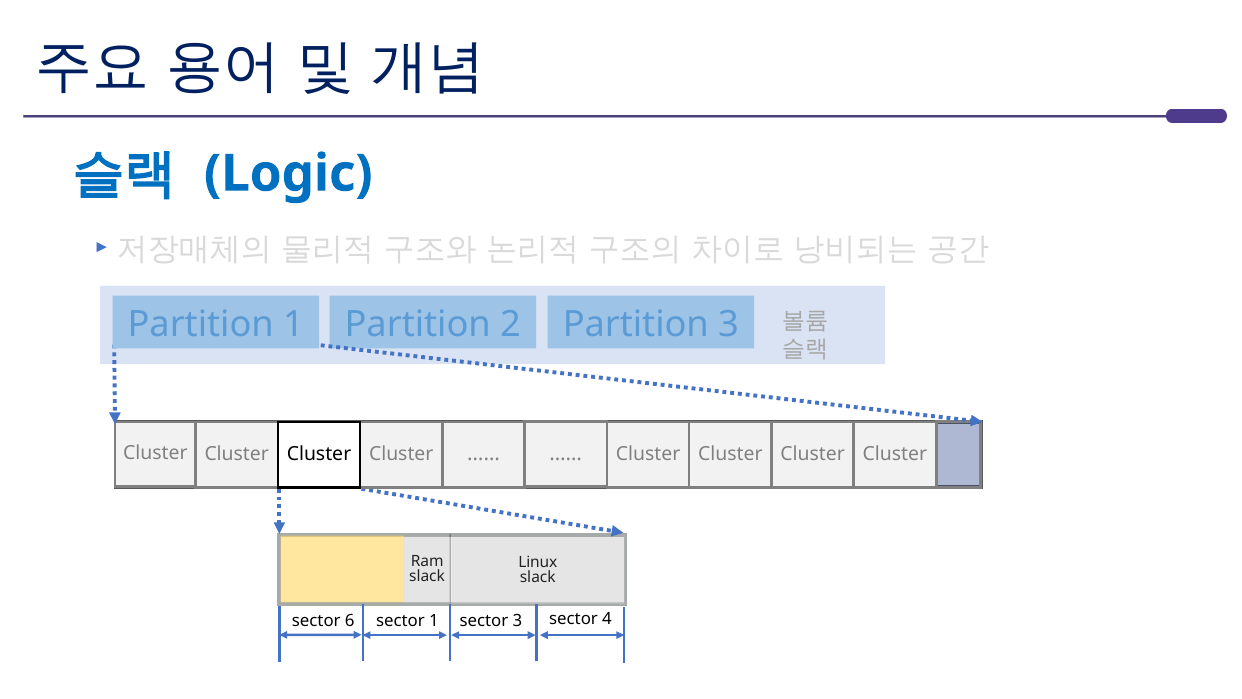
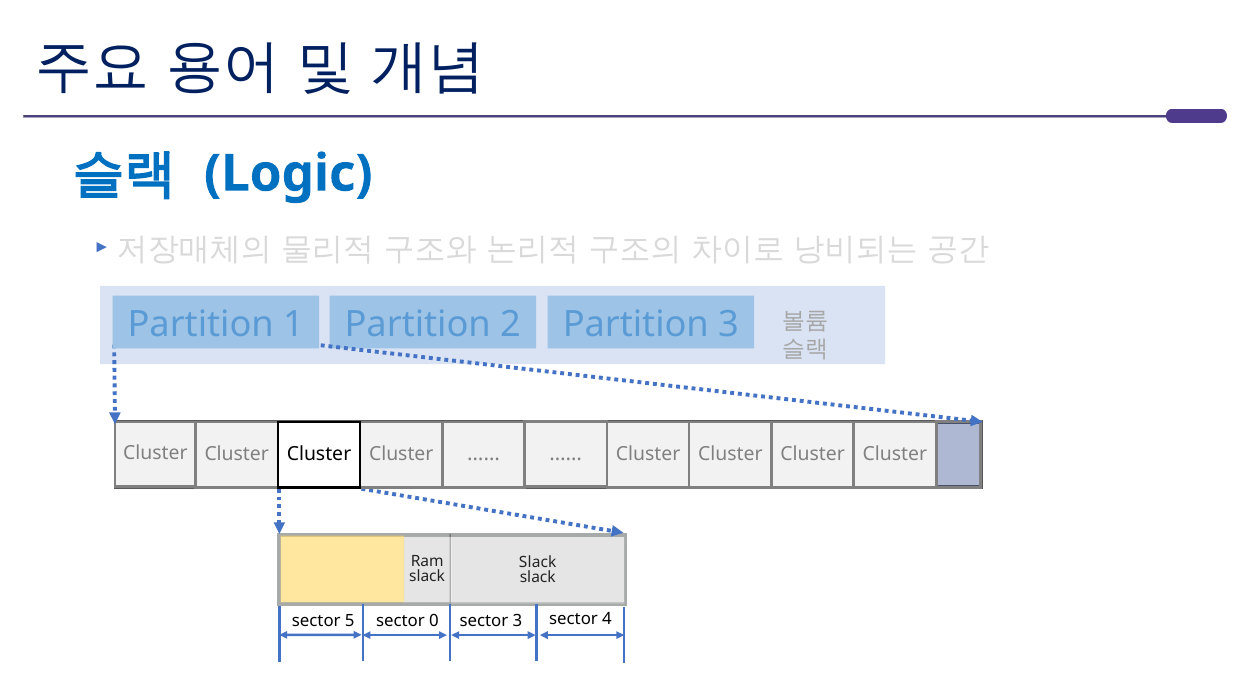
Linux: Linux -> Slack (538, 562)
6: 6 -> 5 (350, 620)
sector 1: 1 -> 0 (434, 620)
